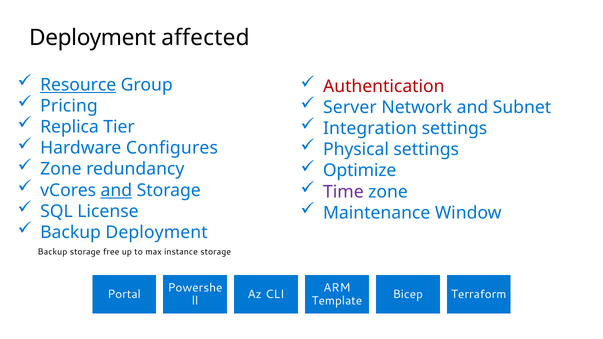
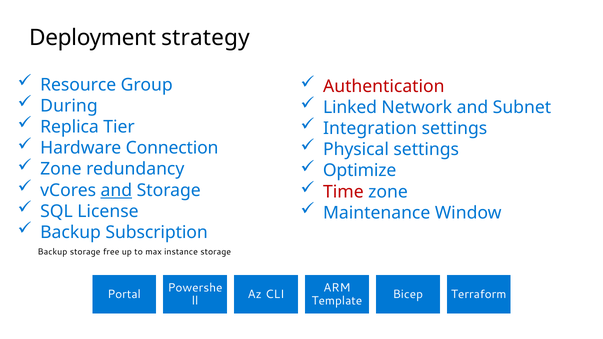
affected: affected -> strategy (205, 38)
Resource underline: present -> none (78, 85)
Pricing: Pricing -> During (69, 106)
Server: Server -> Linked (350, 107)
Configures: Configures -> Connection (172, 148)
Time colour: purple -> red (343, 192)
Backup Deployment: Deployment -> Subscription (157, 233)
